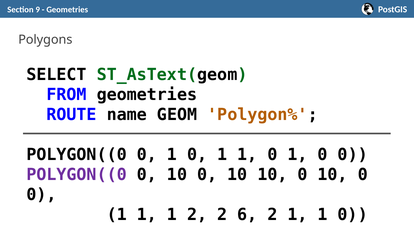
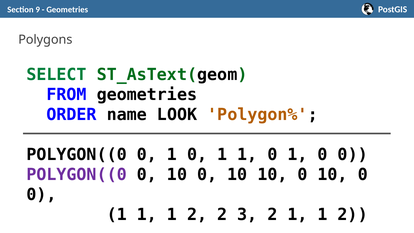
SELECT colour: black -> green (57, 75)
ROUTE: ROUTE -> ORDER (72, 115)
GEOM: GEOM -> LOOK (177, 115)
6: 6 -> 3 (247, 215)
2 1 1 0: 0 -> 2 (353, 215)
